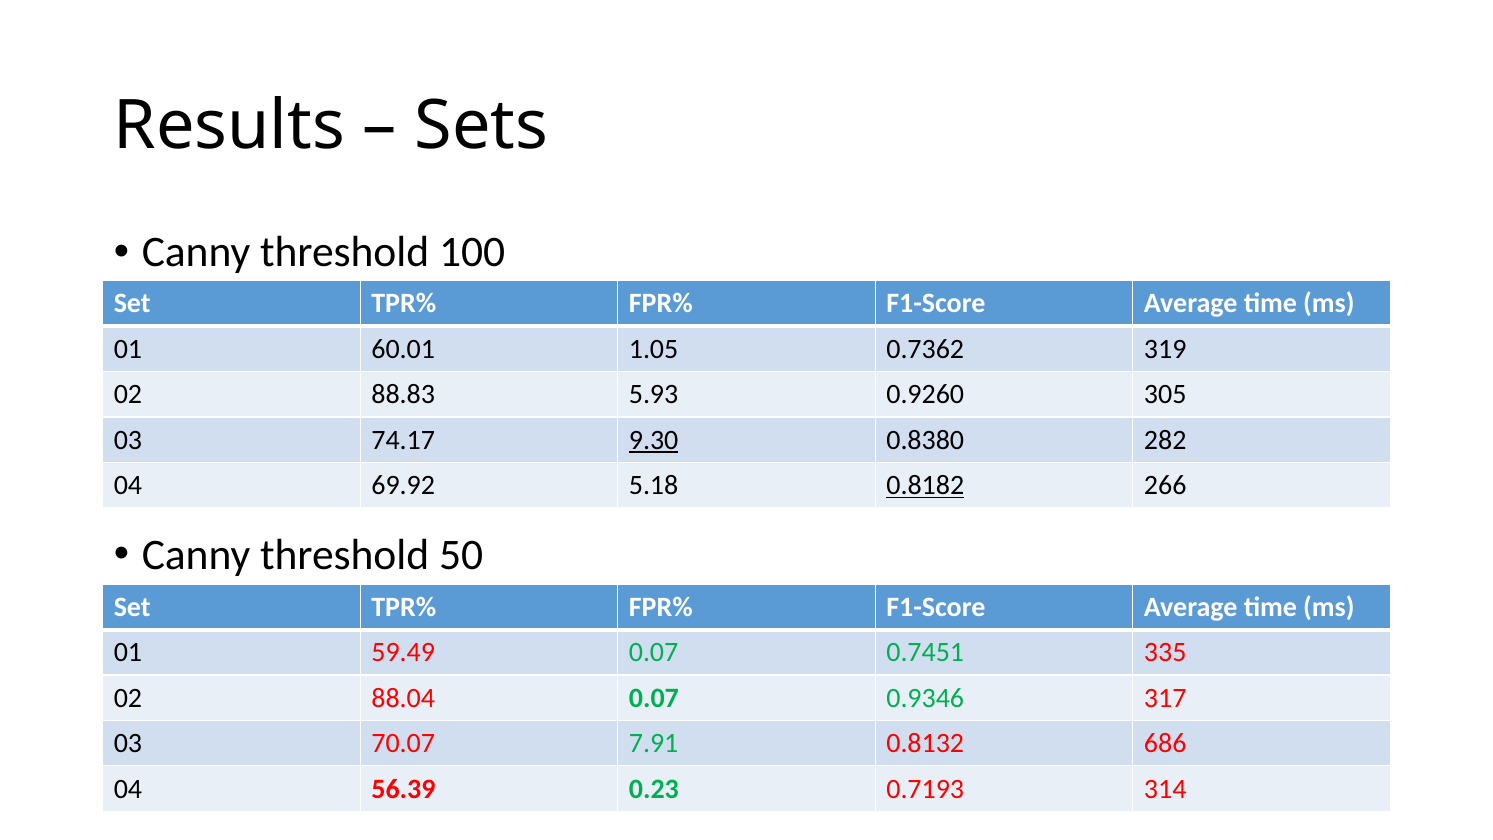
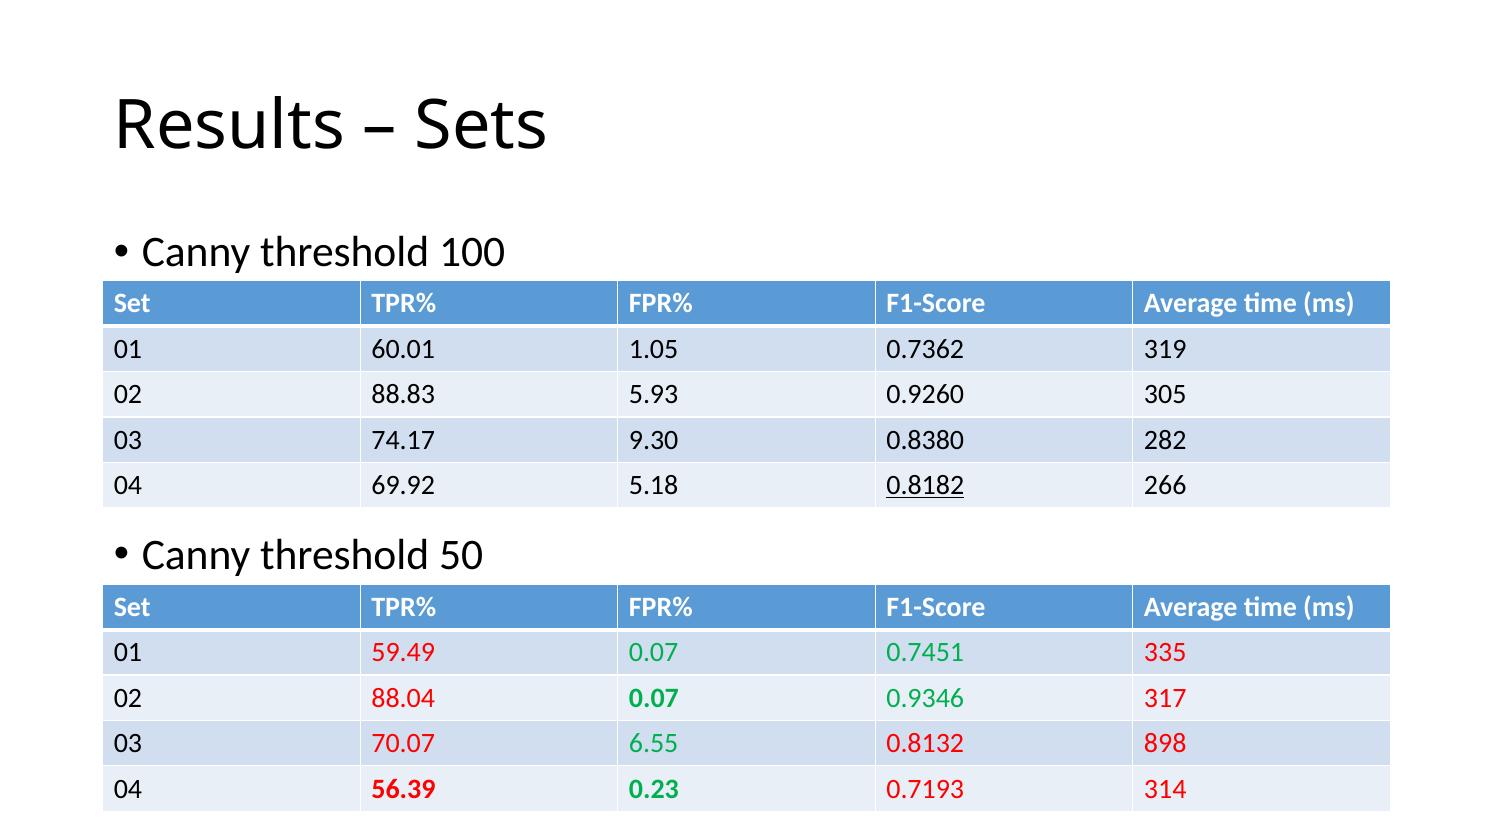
9.30 underline: present -> none (654, 440)
7.91: 7.91 -> 6.55 (654, 743)
686: 686 -> 898 (1165, 743)
